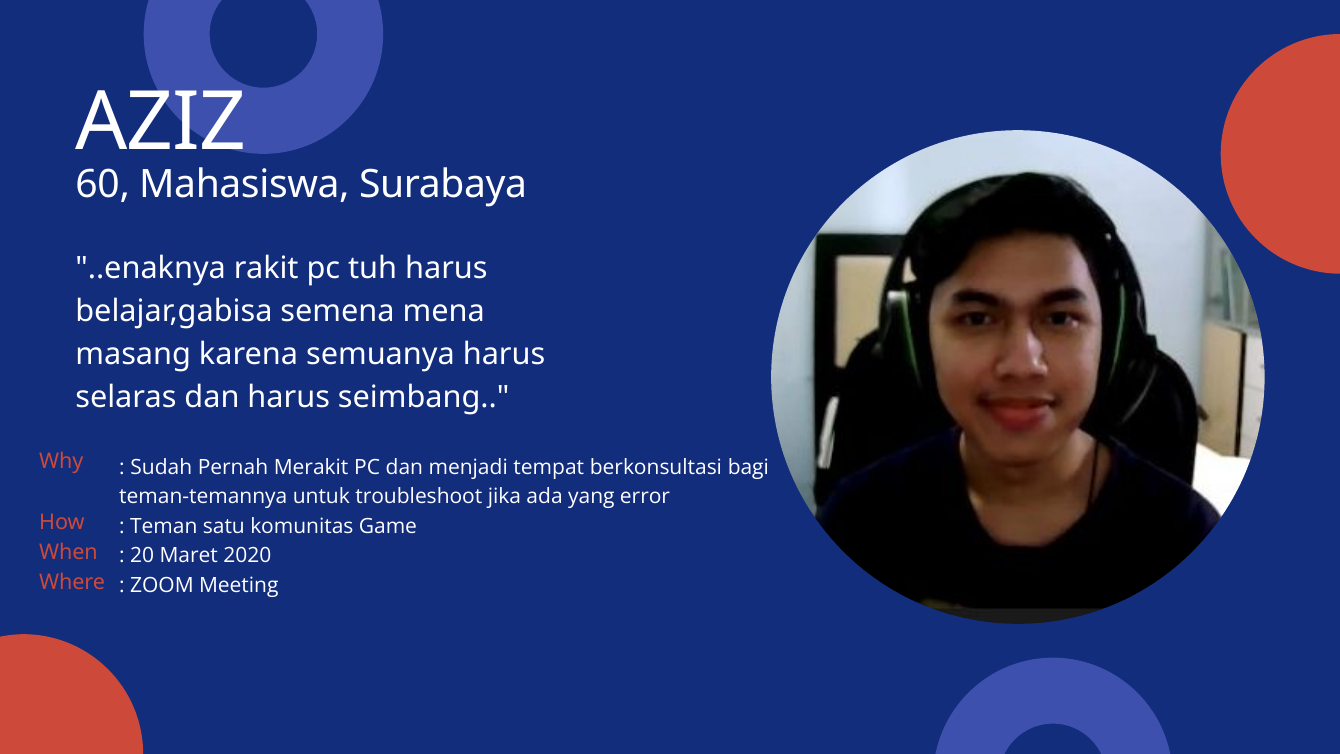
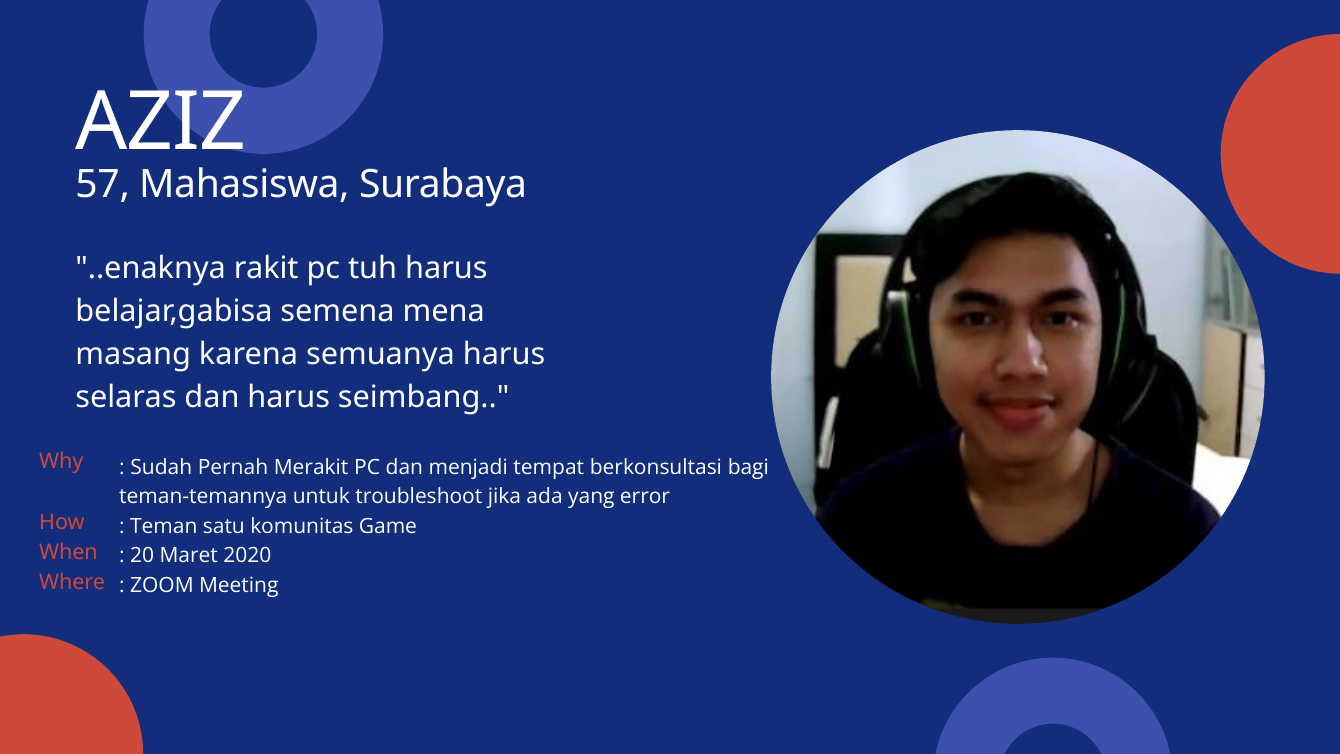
60: 60 -> 57 (103, 185)
